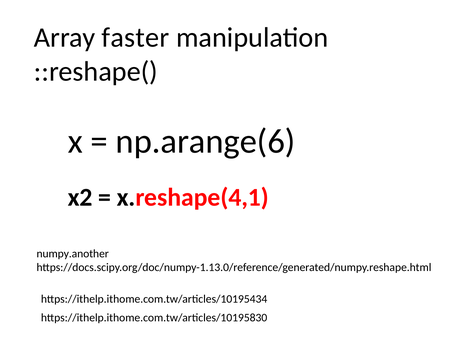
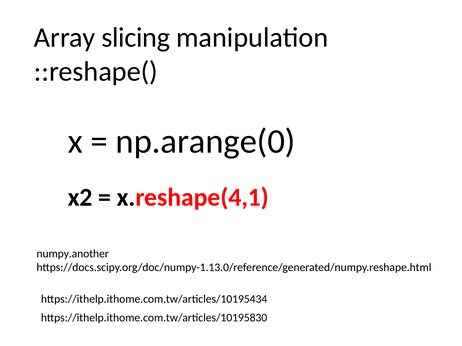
faster: faster -> slicing (136, 38)
np.arange(6: np.arange(6 -> np.arange(0 (205, 141)
